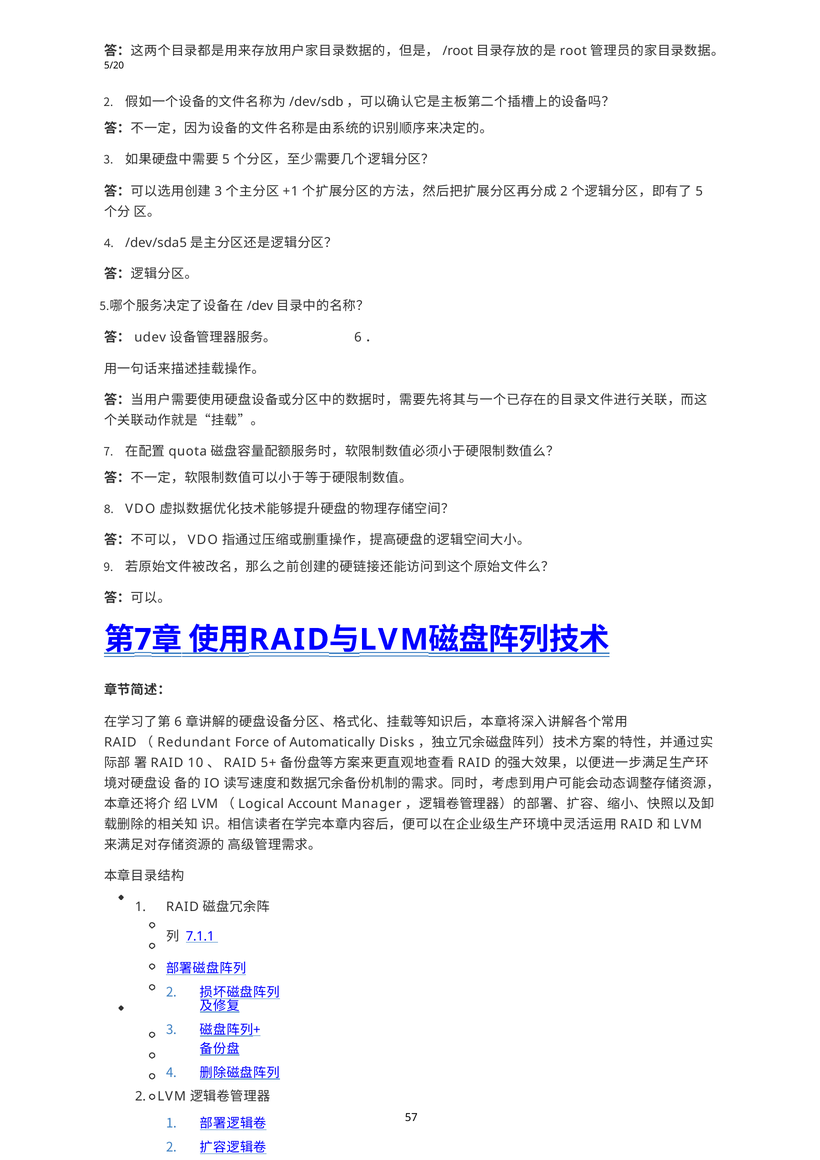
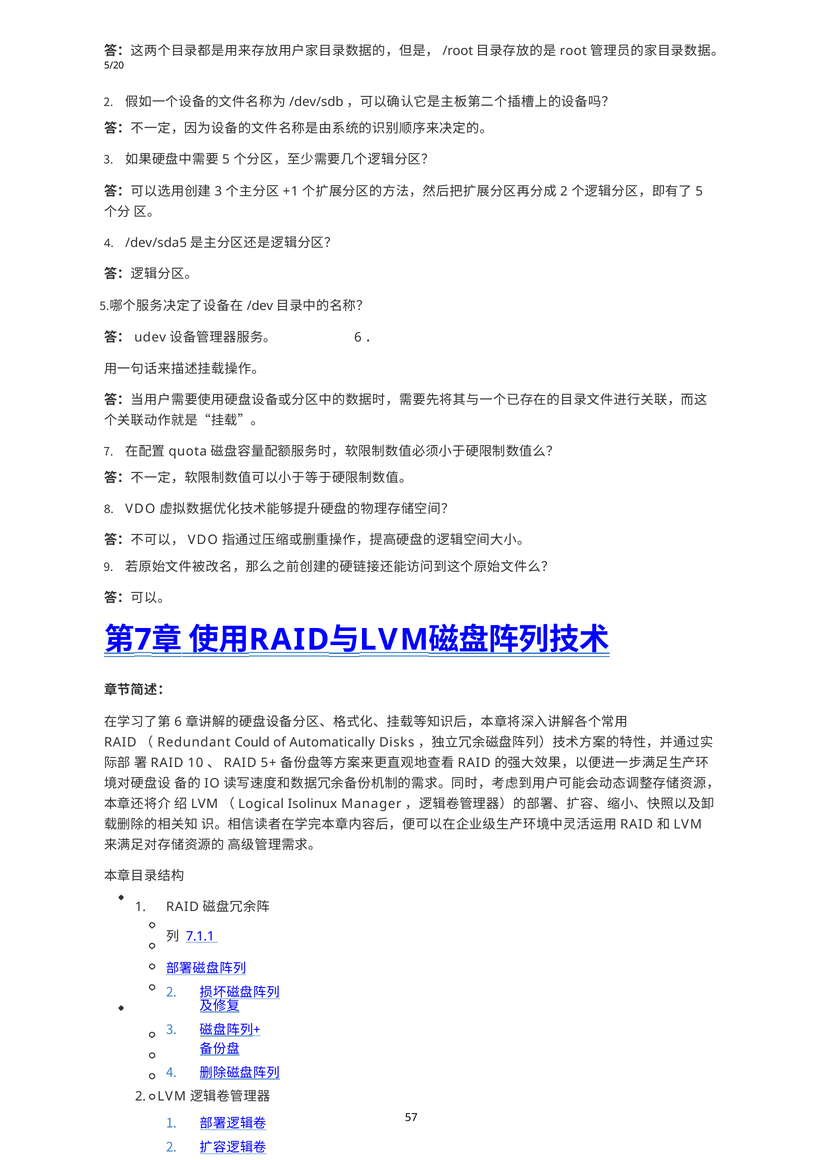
Force: Force -> Could (252, 743)
Account: Account -> Isolinux (312, 804)
